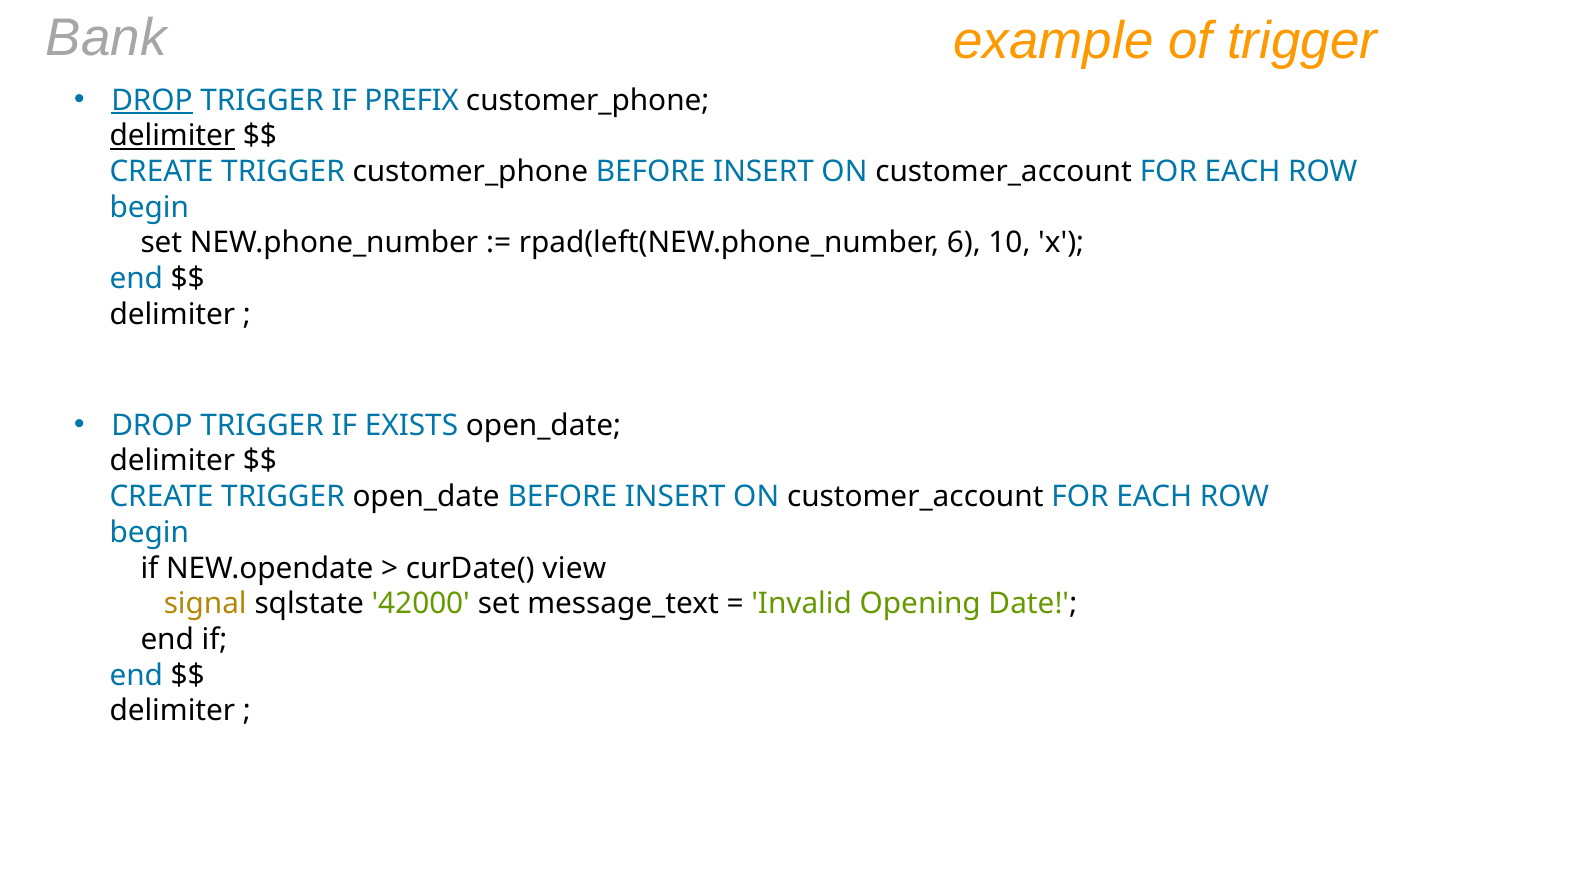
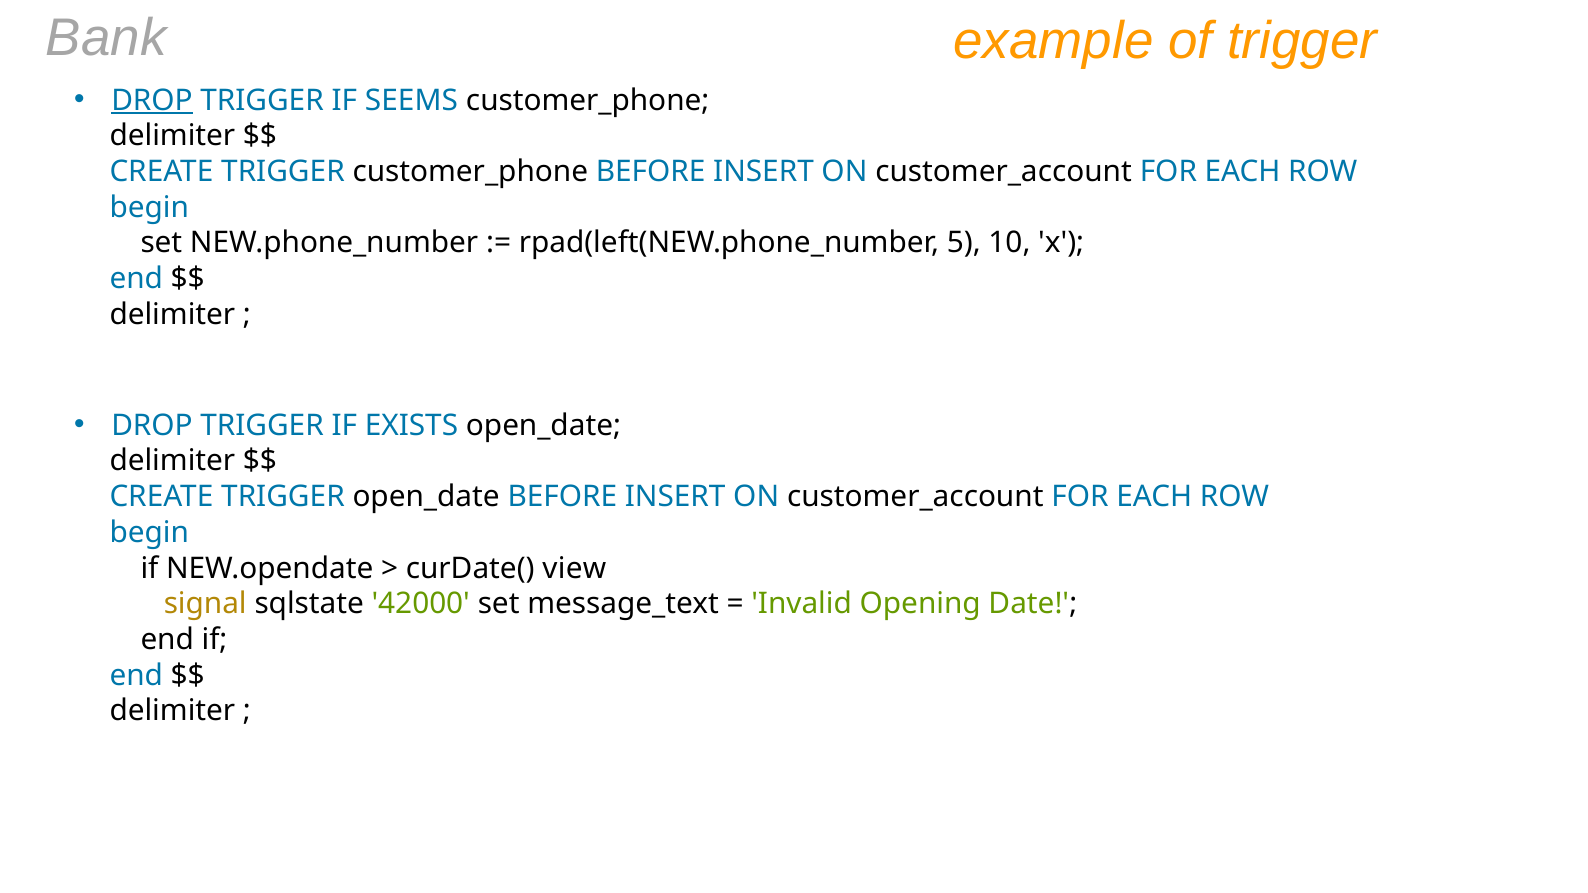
PREFIX: PREFIX -> SEEMS (411, 100)
delimiter underline: present -> none (172, 136)
6: 6 -> 5 (964, 243)
